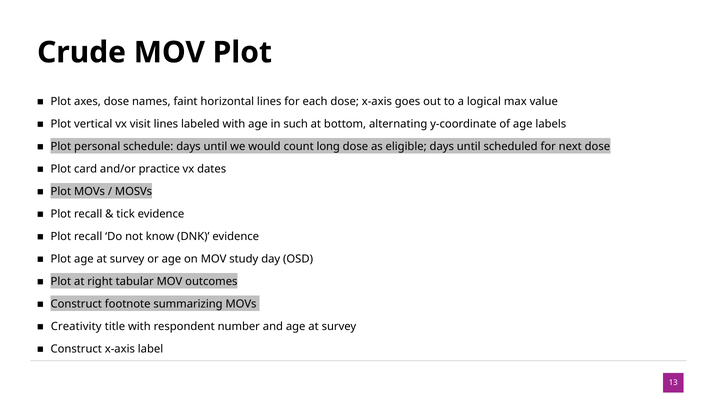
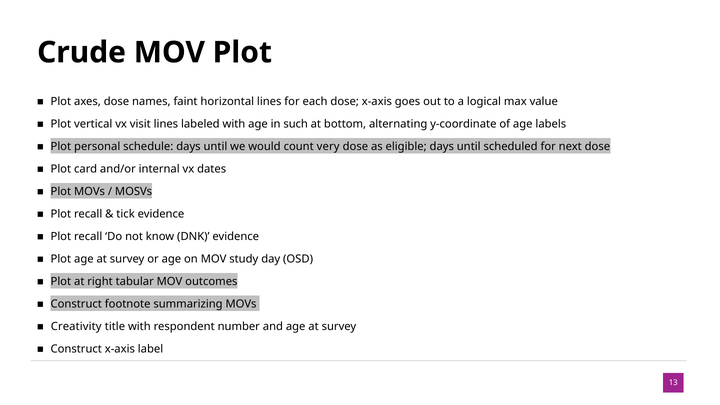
long: long -> very (328, 146)
practice: practice -> internal (159, 169)
